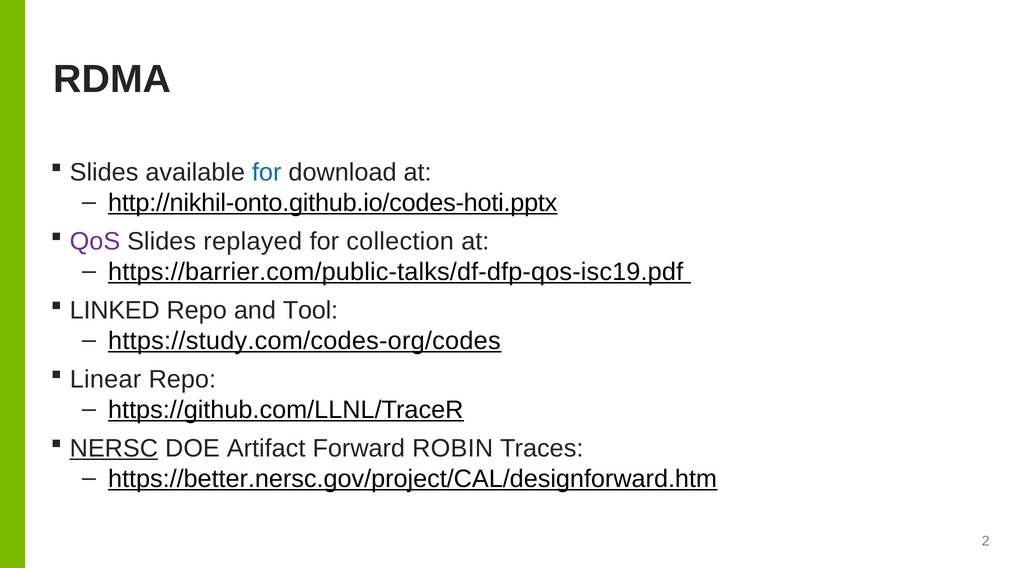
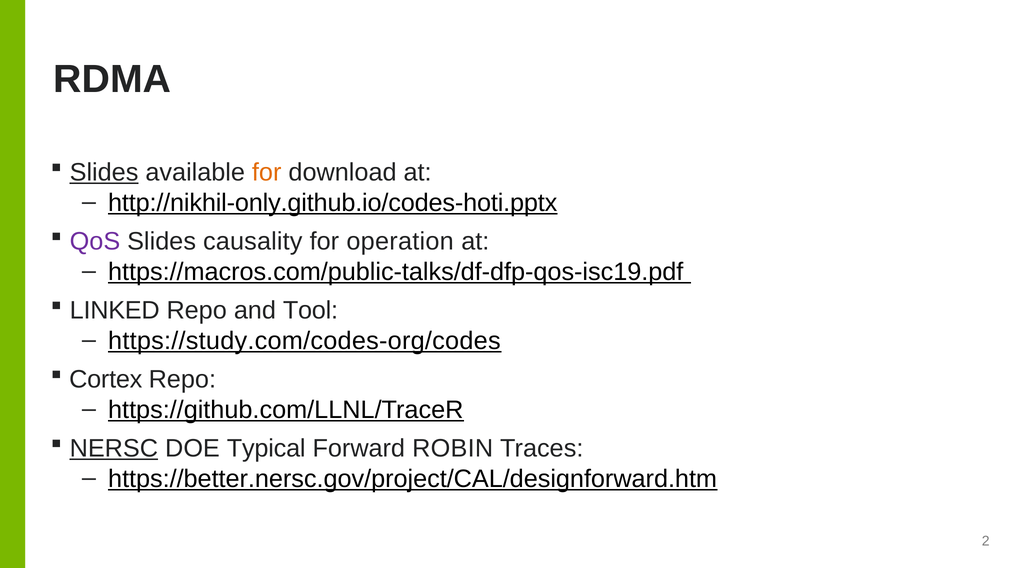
Slides underline: none -> present (104, 173)
for colour: blue -> orange (267, 173)
http://nikhil-onto.github.io/codes-hoti.pptx: http://nikhil-onto.github.io/codes-hoti.pptx -> http://nikhil-only.github.io/codes-hoti.pptx (333, 203)
replayed: replayed -> causality (253, 242)
collection: collection -> operation (400, 242)
https://barrier.com/public-talks/df-dfp-qos-isc19.pdf: https://barrier.com/public-talks/df-dfp-qos-isc19.pdf -> https://macros.com/public-talks/df-dfp-qos-isc19.pdf (396, 272)
Linear: Linear -> Cortex (106, 380)
Artifact: Artifact -> Typical (266, 449)
